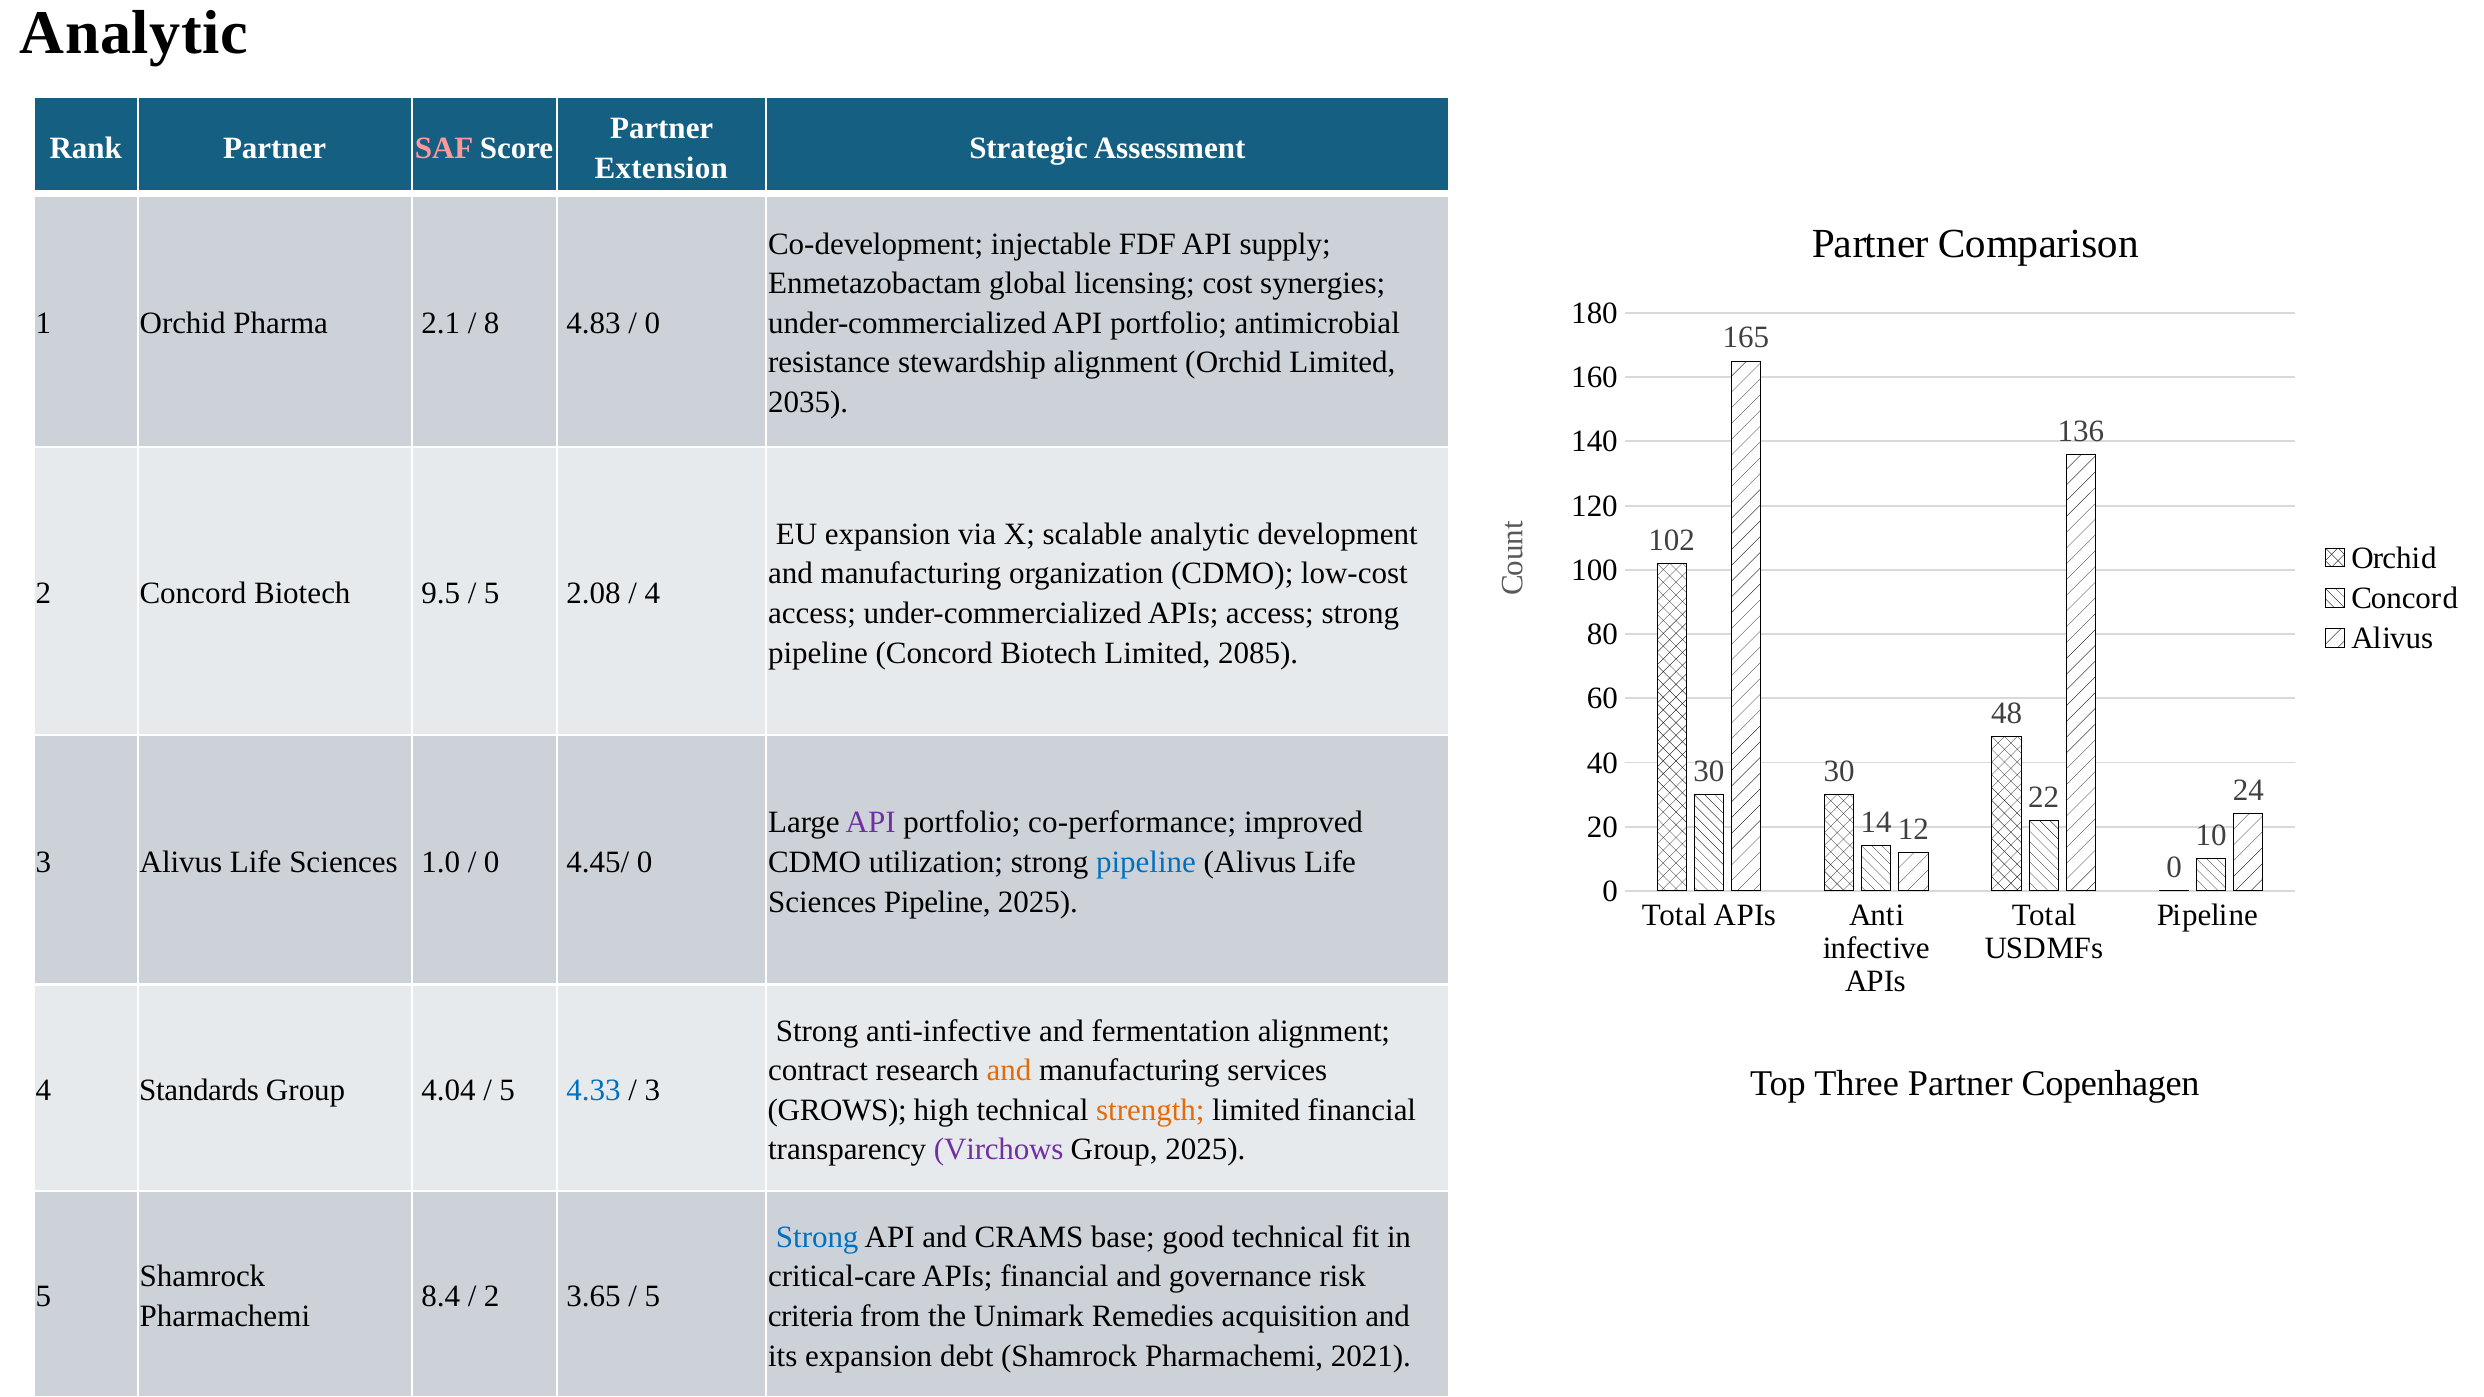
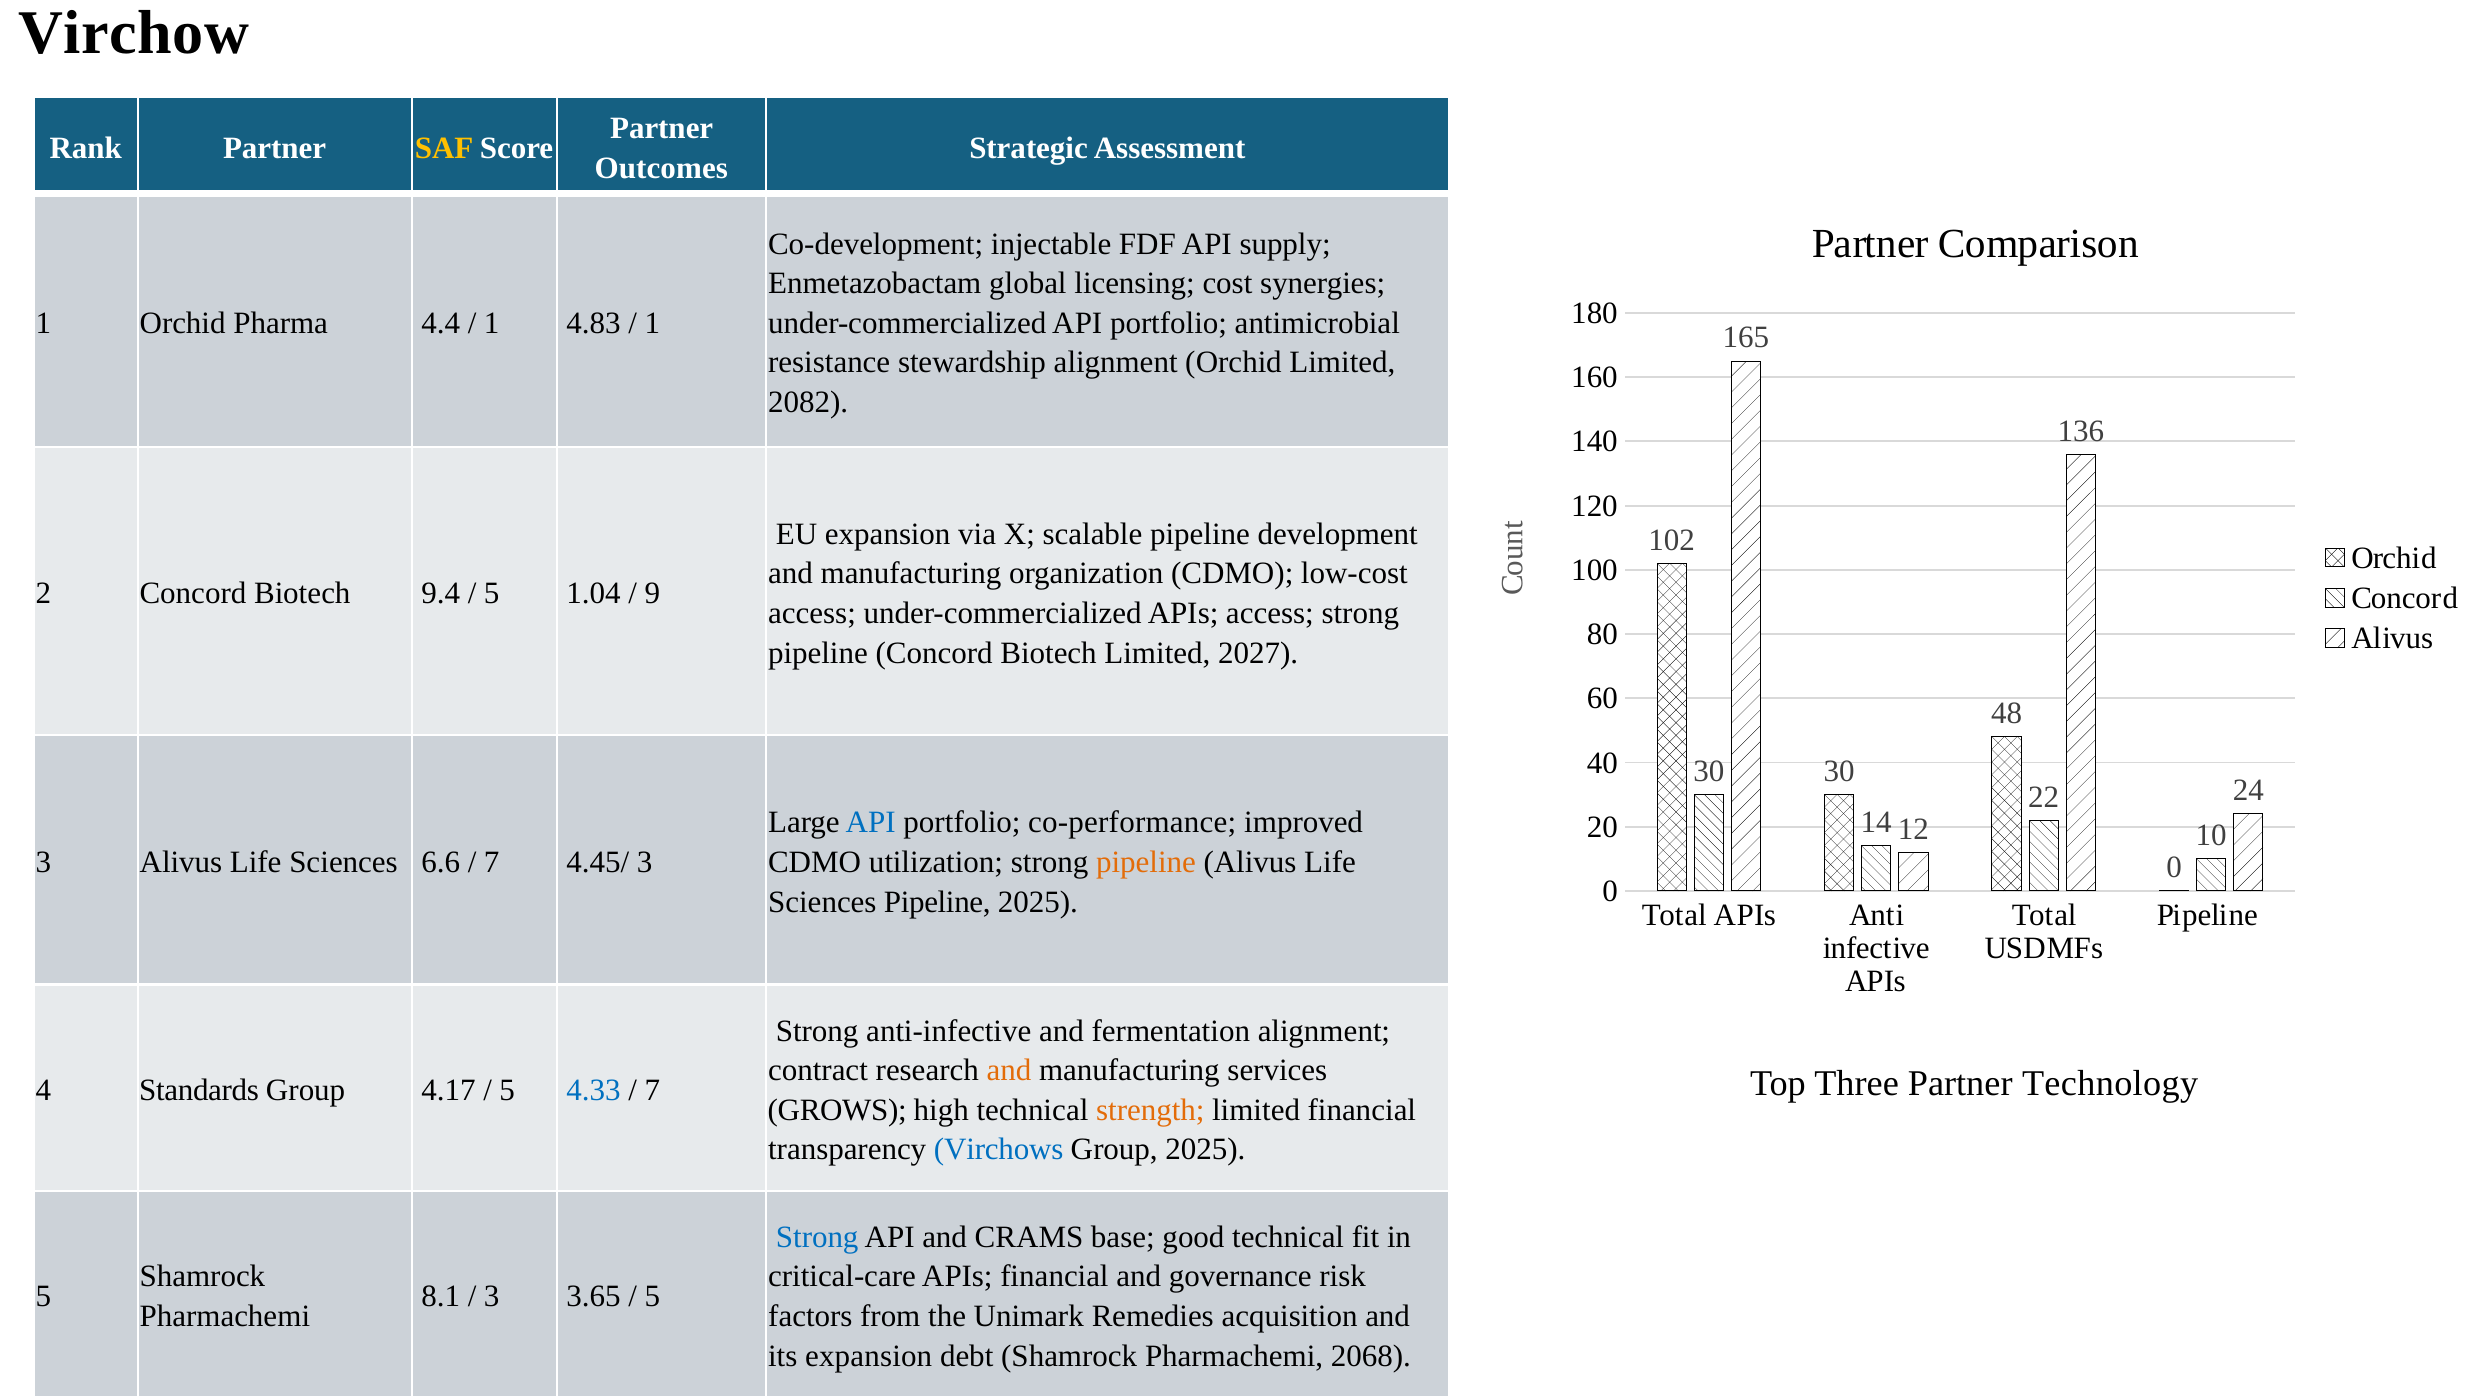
Analytic: Analytic -> Virchow (134, 33)
SAF colour: pink -> yellow (444, 148)
Extension: Extension -> Outcomes (661, 168)
2.1: 2.1 -> 4.4 (441, 323)
8: 8 -> 1 (492, 323)
0: 0 -> 1 (652, 323)
2035: 2035 -> 2082 (808, 402)
scalable analytic: analytic -> pipeline (1200, 534)
9.5: 9.5 -> 9.4 (441, 593)
2.08: 2.08 -> 1.04 (594, 593)
4: 4 -> 9 (652, 593)
2085: 2085 -> 2027 (1258, 653)
API colour: purple -> blue (871, 823)
1.0: 1.0 -> 6.6 (441, 862)
0: 0 -> 7 (492, 862)
4.45/ 0: 0 -> 3 (645, 862)
pipeline colour: blue -> orange (1146, 862)
Copenhagen: Copenhagen -> Technology (2110, 1084)
4.04: 4.04 -> 4.17 (448, 1090)
3: 3 -> 7 (652, 1090)
Virchows colour: purple -> blue (999, 1150)
8.4: 8.4 -> 8.1 (441, 1297)
2: 2 -> 3 (492, 1297)
criteria: criteria -> factors (810, 1316)
2021: 2021 -> 2068 (1371, 1356)
